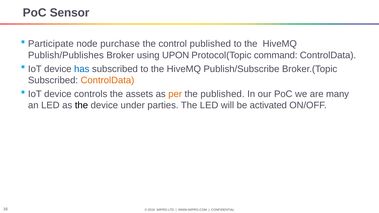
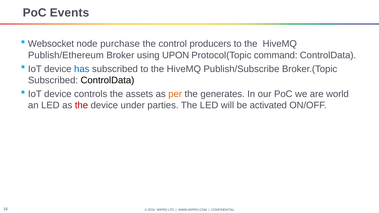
Sensor: Sensor -> Events (69, 13)
Participate: Participate -> Websocket (51, 44)
control published: published -> producers (210, 44)
Publish/Publishes: Publish/Publishes -> Publish/Ethereum (66, 55)
ControlData colour: orange -> black (107, 80)
the published: published -> generates (223, 94)
many: many -> world (337, 94)
the colour: black -> red (81, 105)
